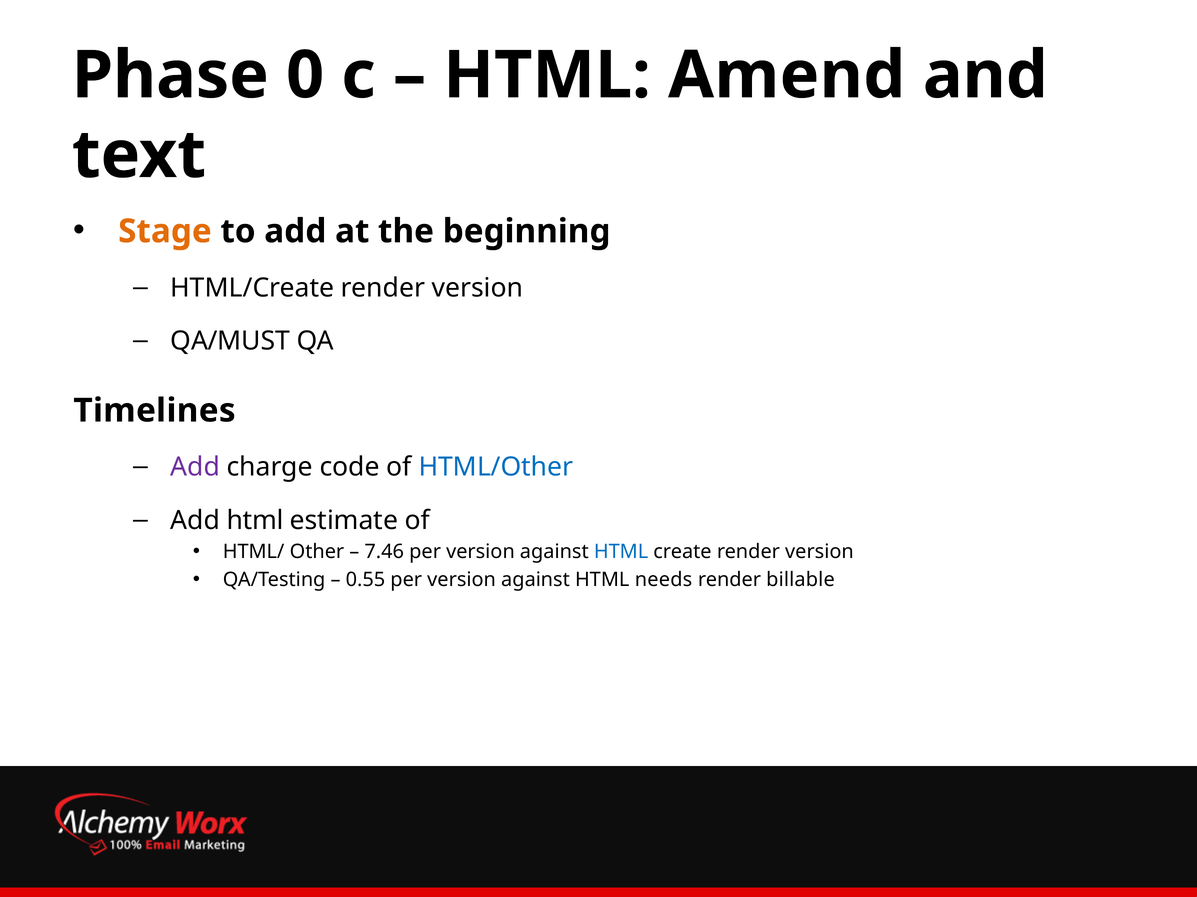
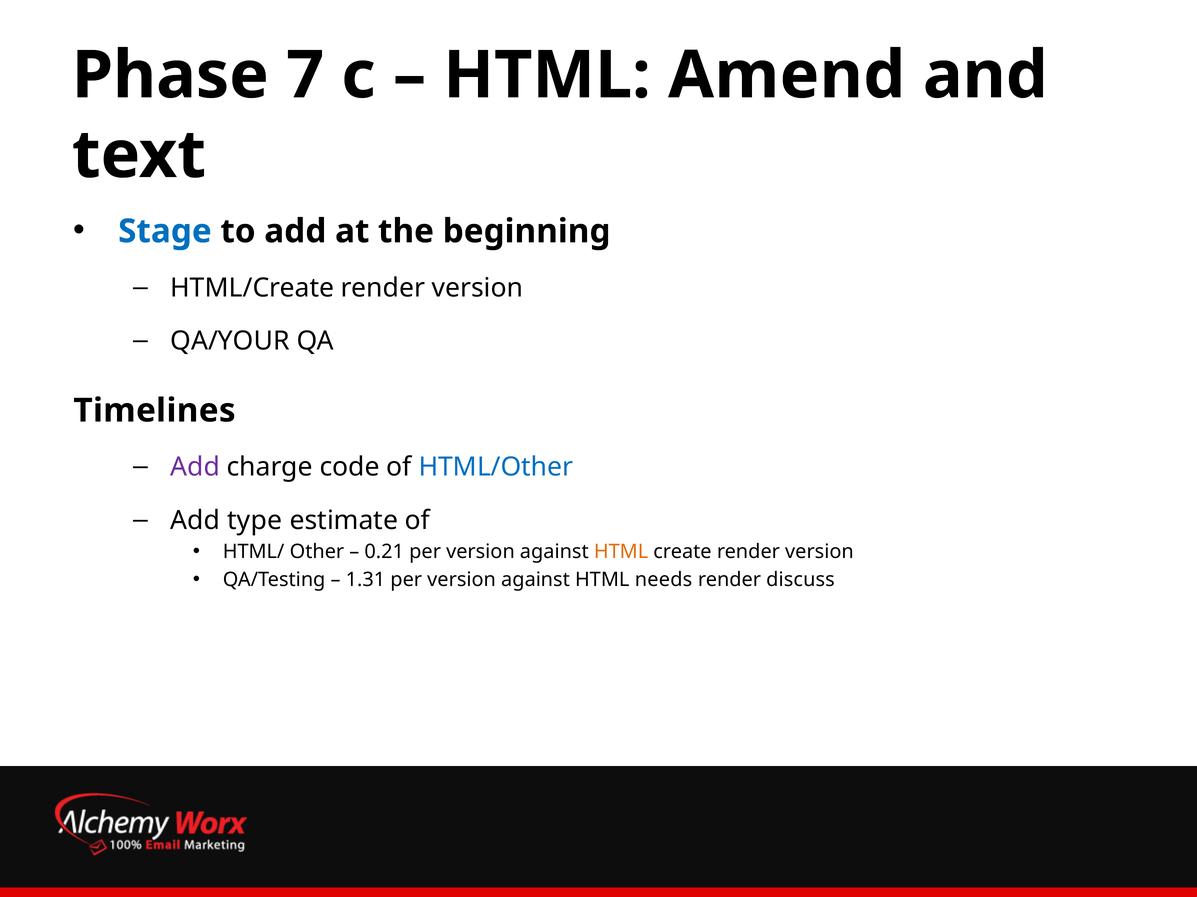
0: 0 -> 7 (305, 76)
Stage colour: orange -> blue (165, 231)
QA/MUST: QA/MUST -> QA/YOUR (230, 341)
Add html: html -> type (255, 521)
7.46: 7.46 -> 0.21 (384, 552)
HTML colour: blue -> orange (621, 552)
0.55: 0.55 -> 1.31 (365, 580)
billable: billable -> discuss (801, 580)
